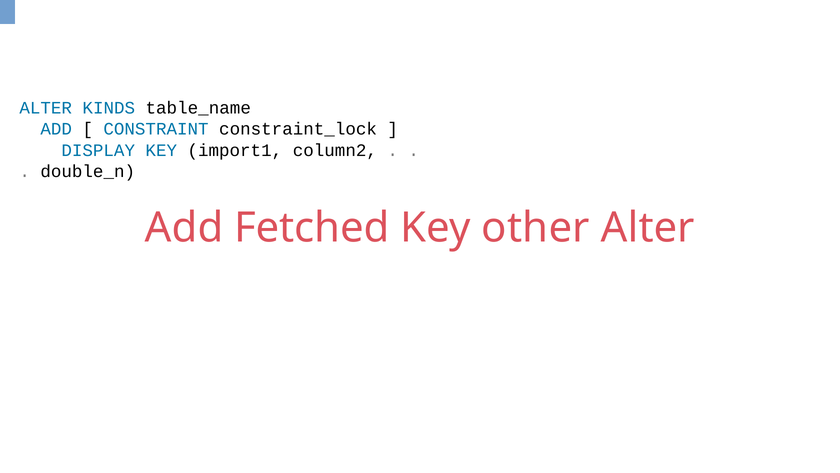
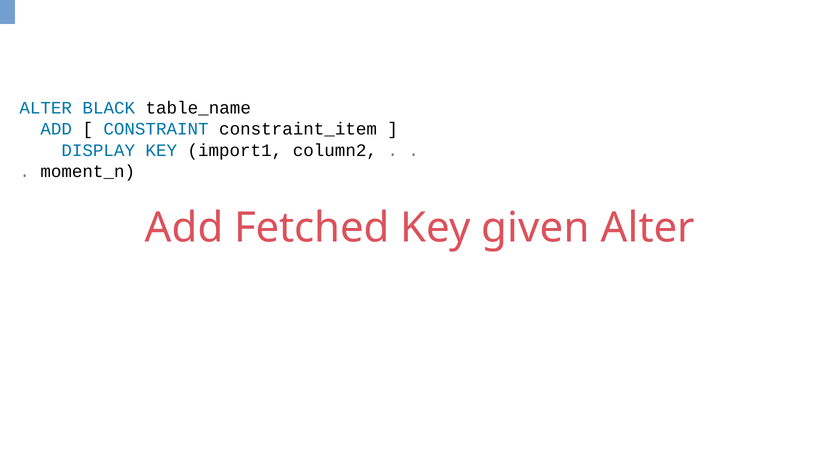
KINDS: KINDS -> BLACK (109, 108)
constraint_lock: constraint_lock -> constraint_item (298, 129)
double_n: double_n -> moment_n (88, 171)
other: other -> given (536, 228)
